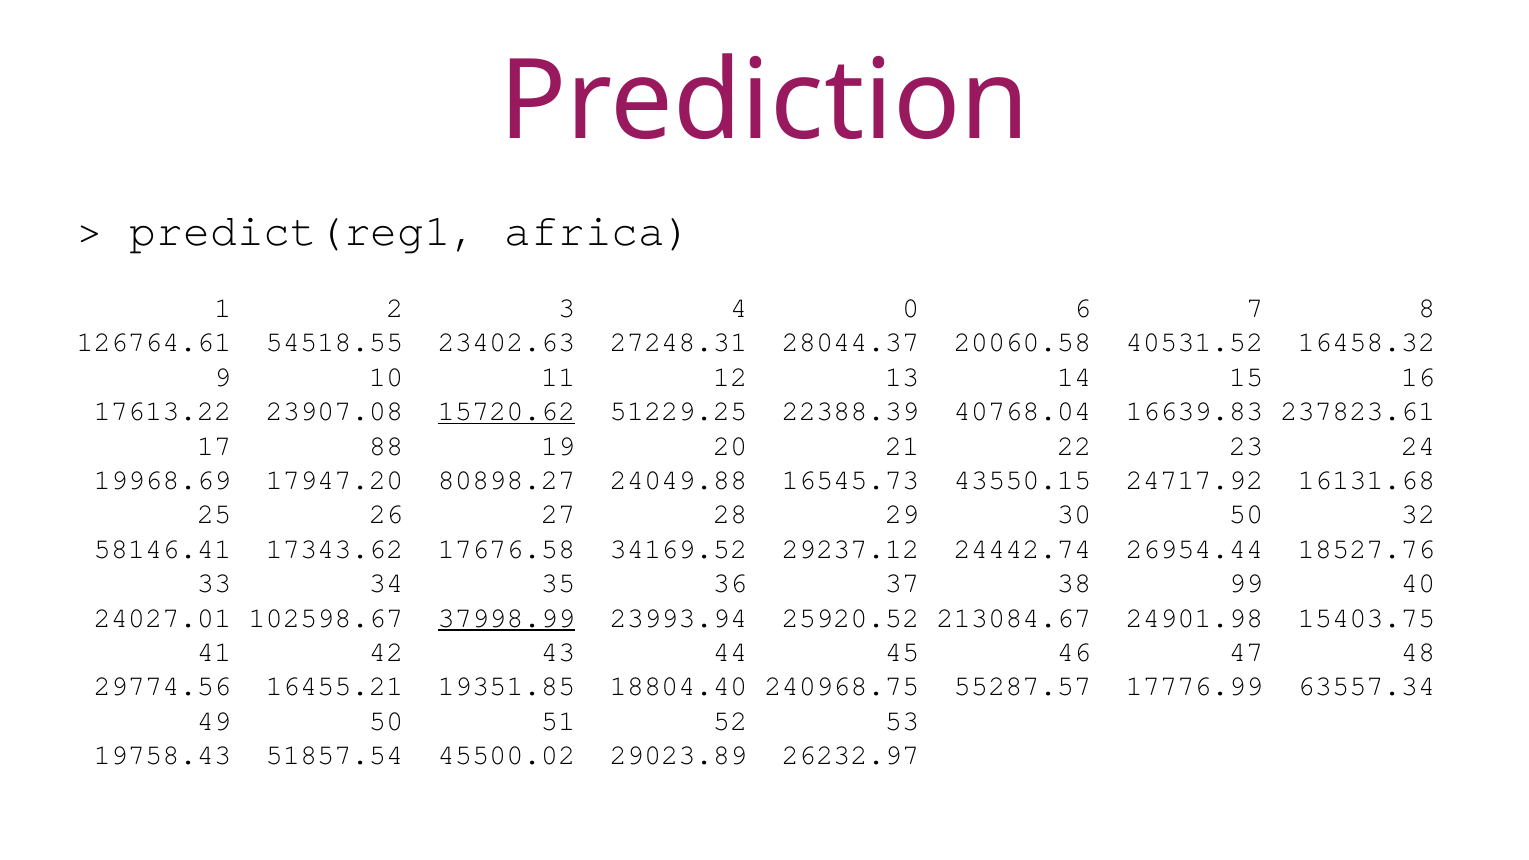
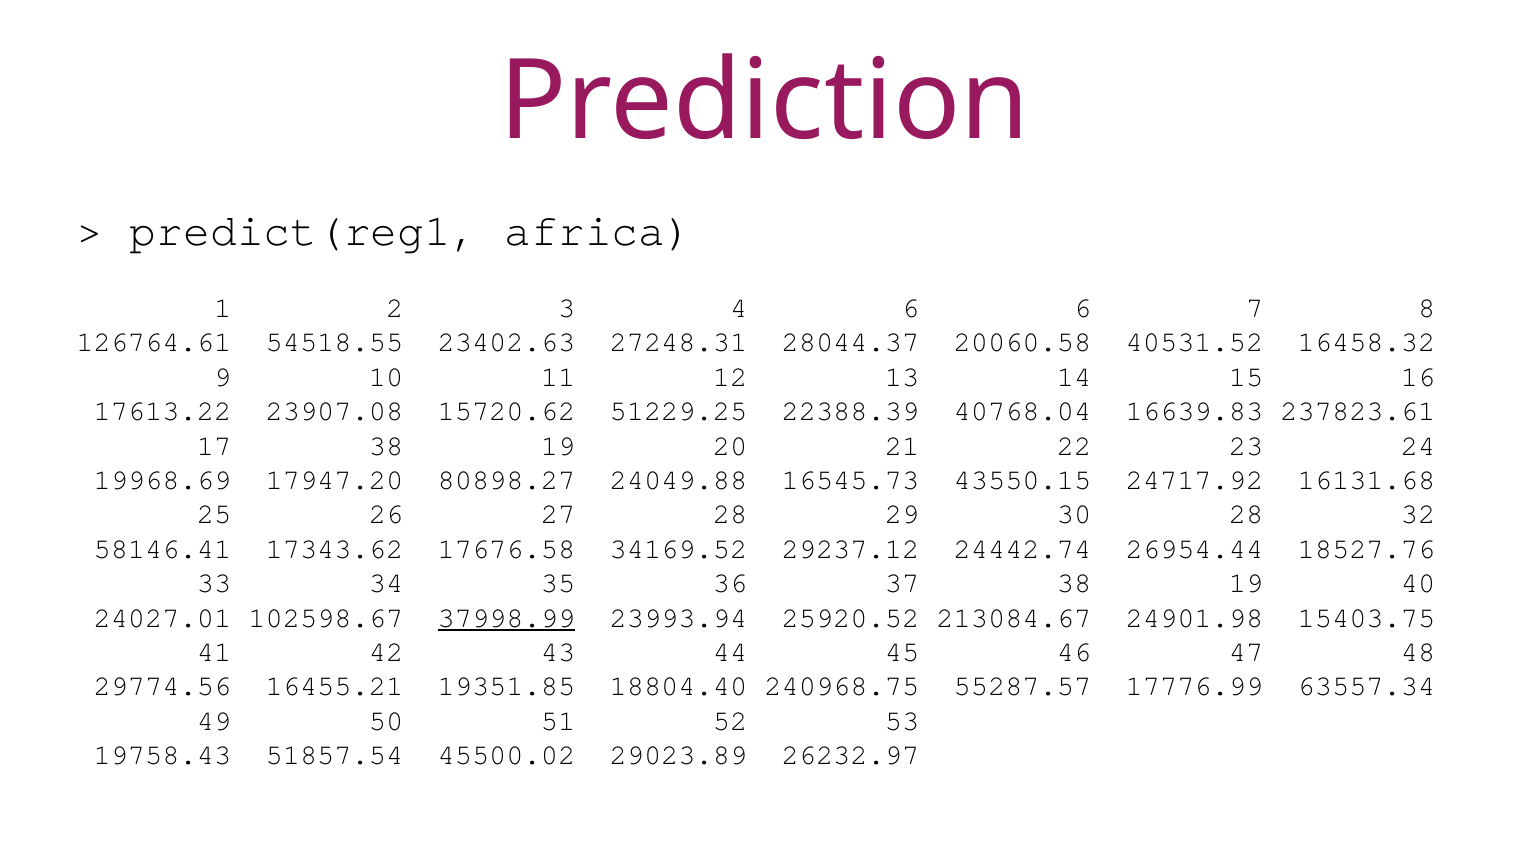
4 0: 0 -> 6 (911, 308)
15720.62 underline: present -> none (506, 411)
17 88: 88 -> 38 (386, 446)
30 50: 50 -> 28 (1246, 514)
37 38 99: 99 -> 19 (1246, 583)
